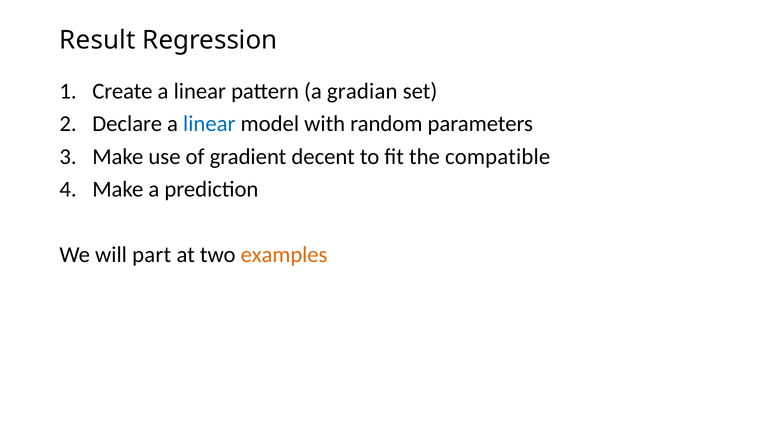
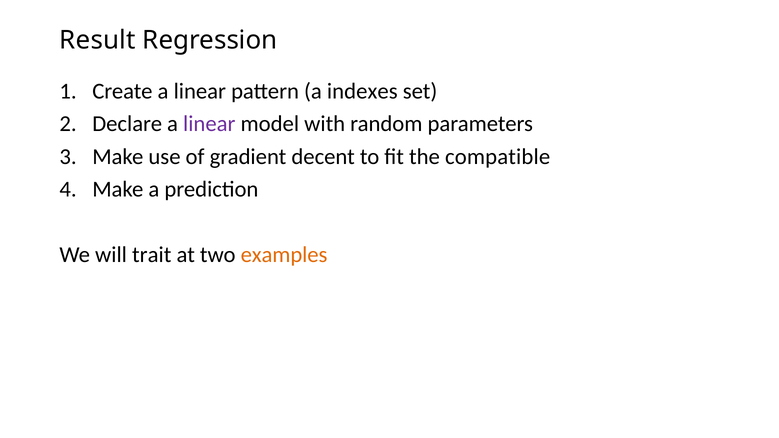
gradian: gradian -> indexes (362, 91)
linear colour: blue -> purple (209, 124)
part: part -> trait (152, 255)
